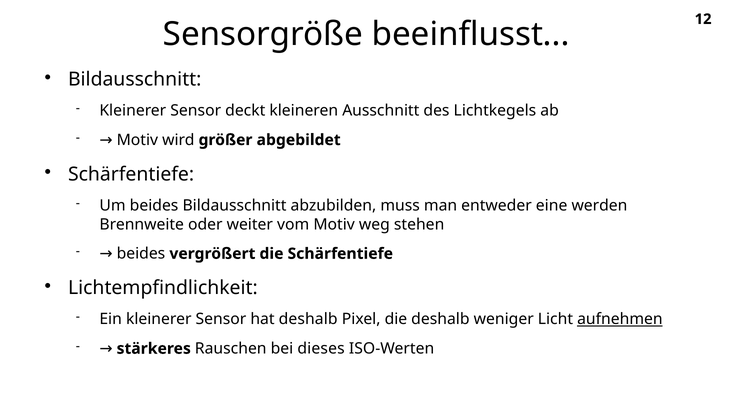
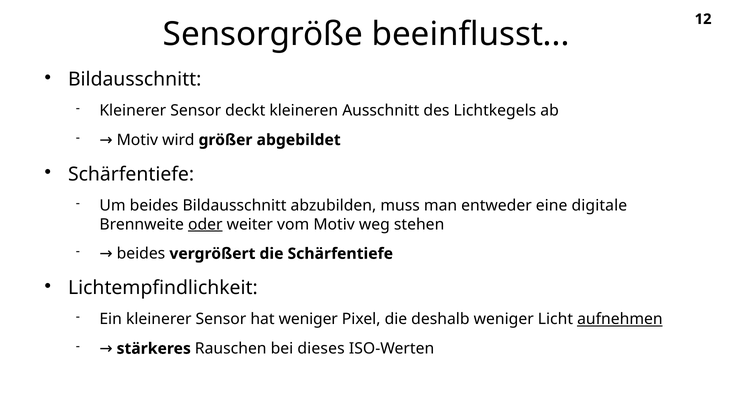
werden: werden -> digitale (599, 206)
oder underline: none -> present (205, 225)
hat deshalb: deshalb -> weniger (308, 320)
